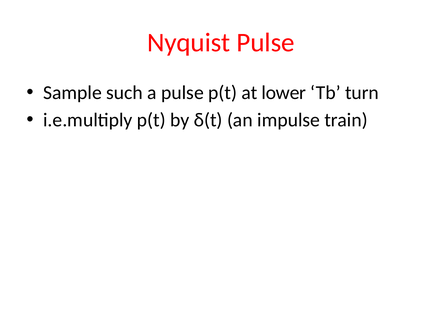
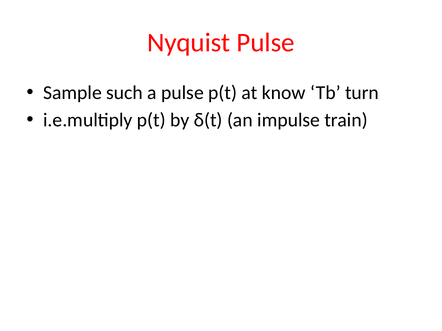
lower: lower -> know (284, 93)
